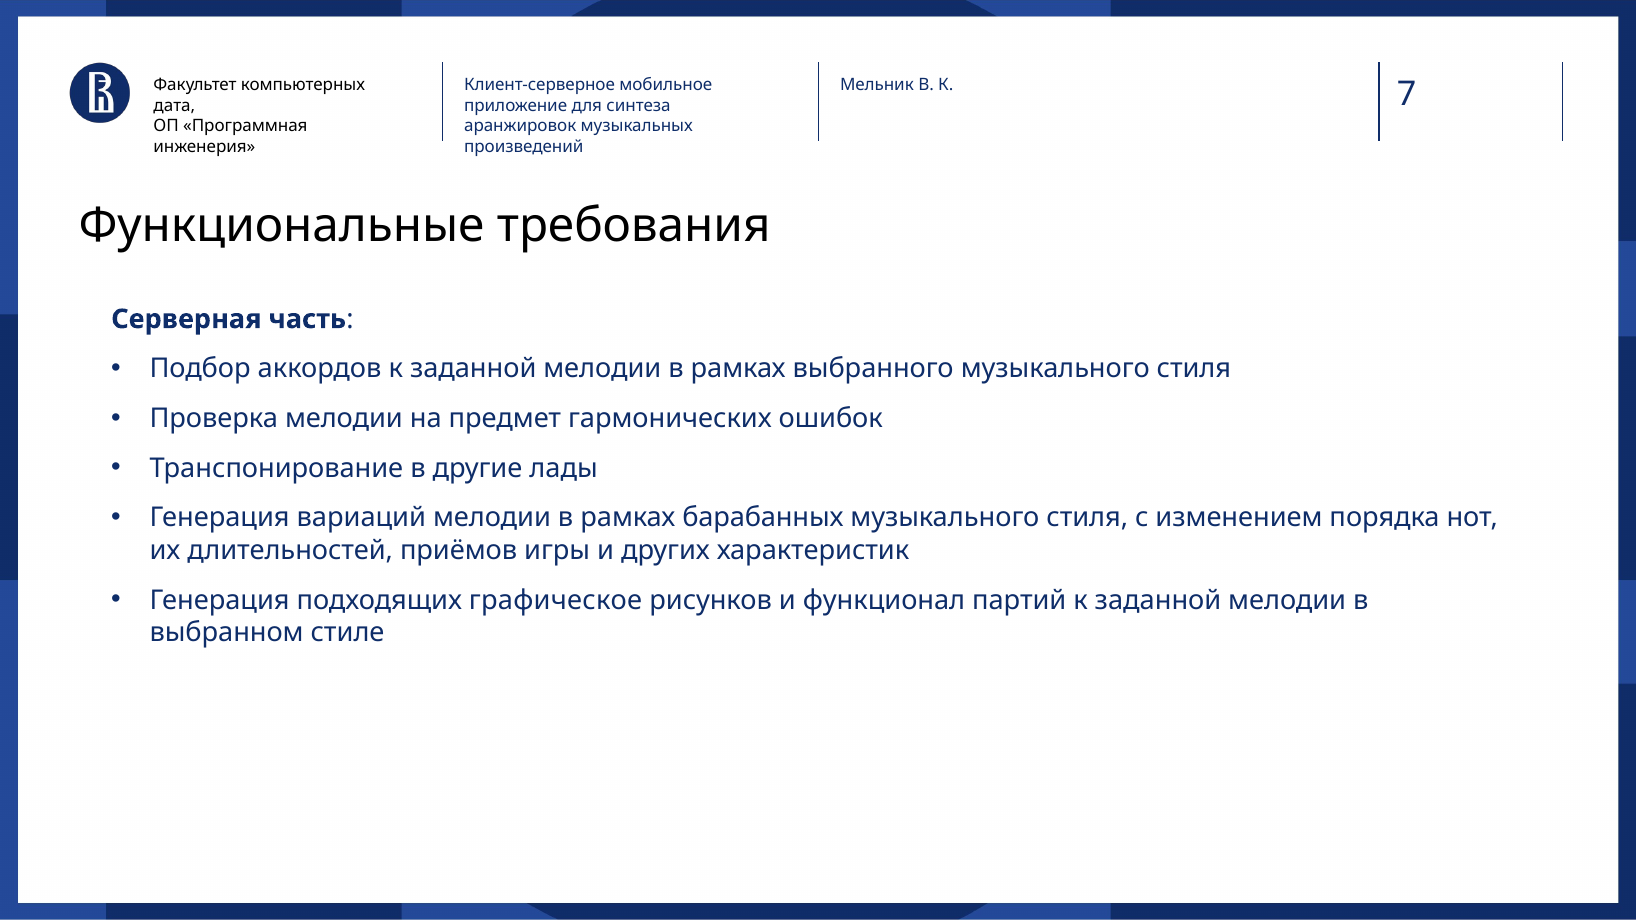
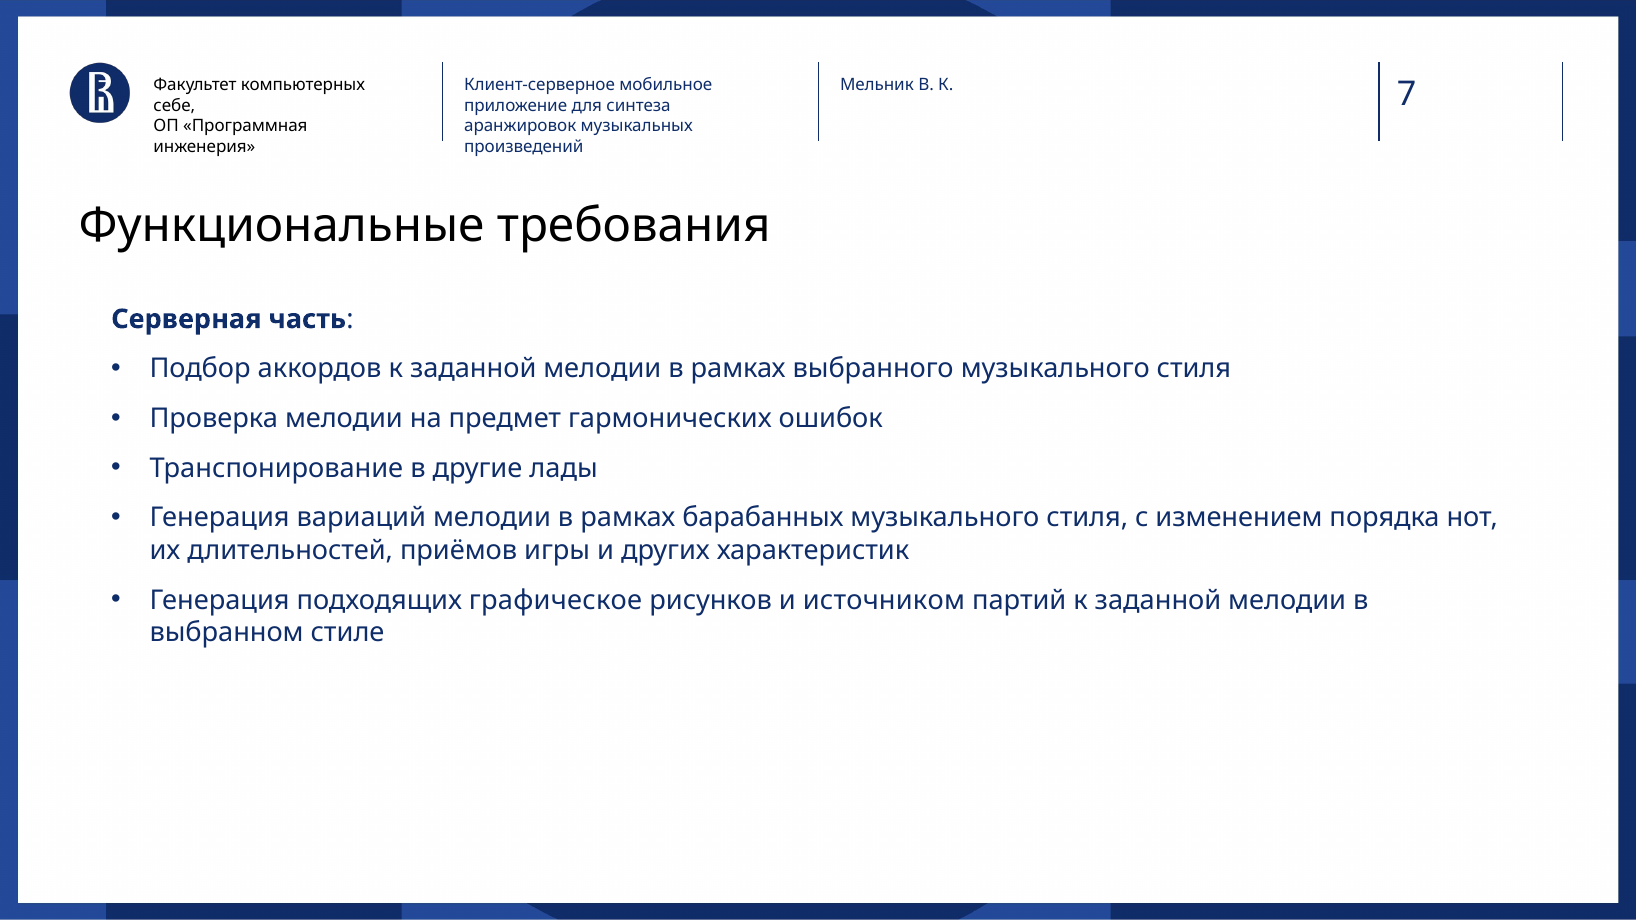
дата: дата -> себе (174, 106)
функционал: функционал -> источником (884, 600)
